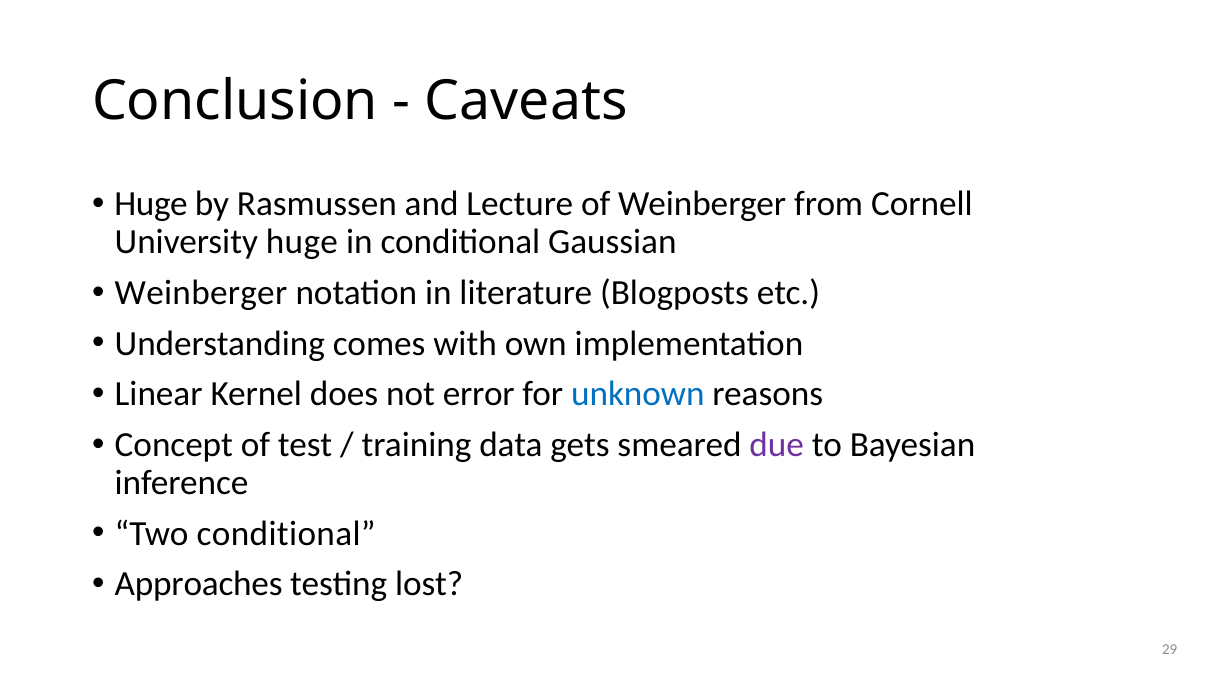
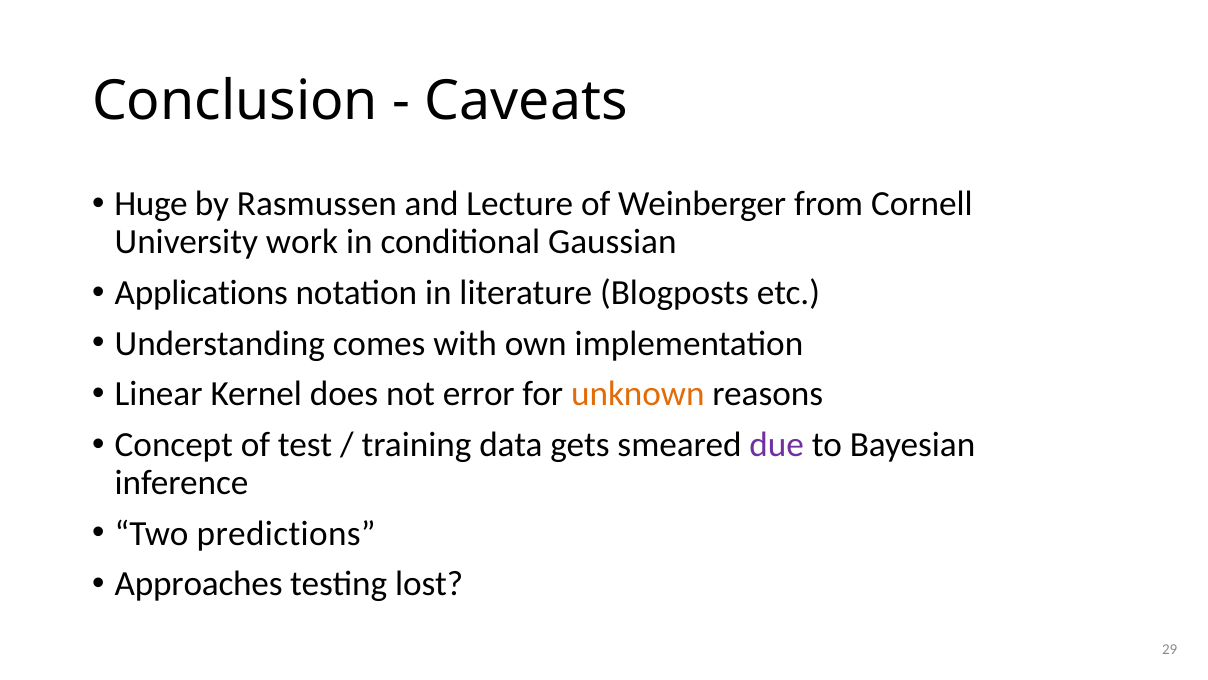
University huge: huge -> work (302, 242)
Weinberger: Weinberger -> Applications (201, 293)
unknown colour: blue -> orange (638, 394)
Two conditional: conditional -> predictions (286, 533)
